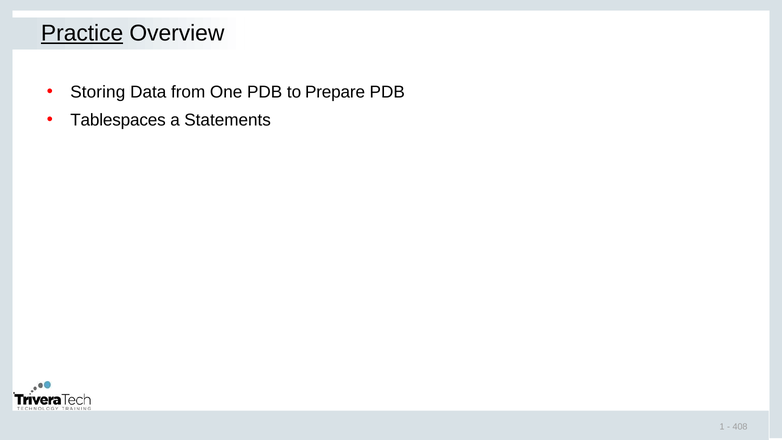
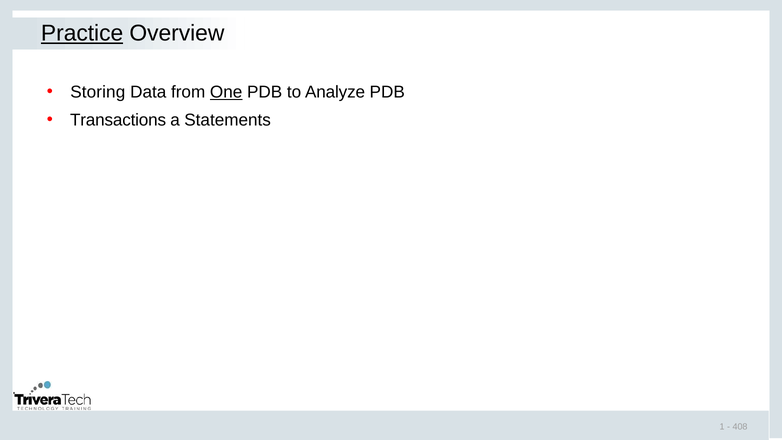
One underline: none -> present (226, 92)
Prepare: Prepare -> Analyze (335, 92)
Tablespaces: Tablespaces -> Transactions (118, 120)
